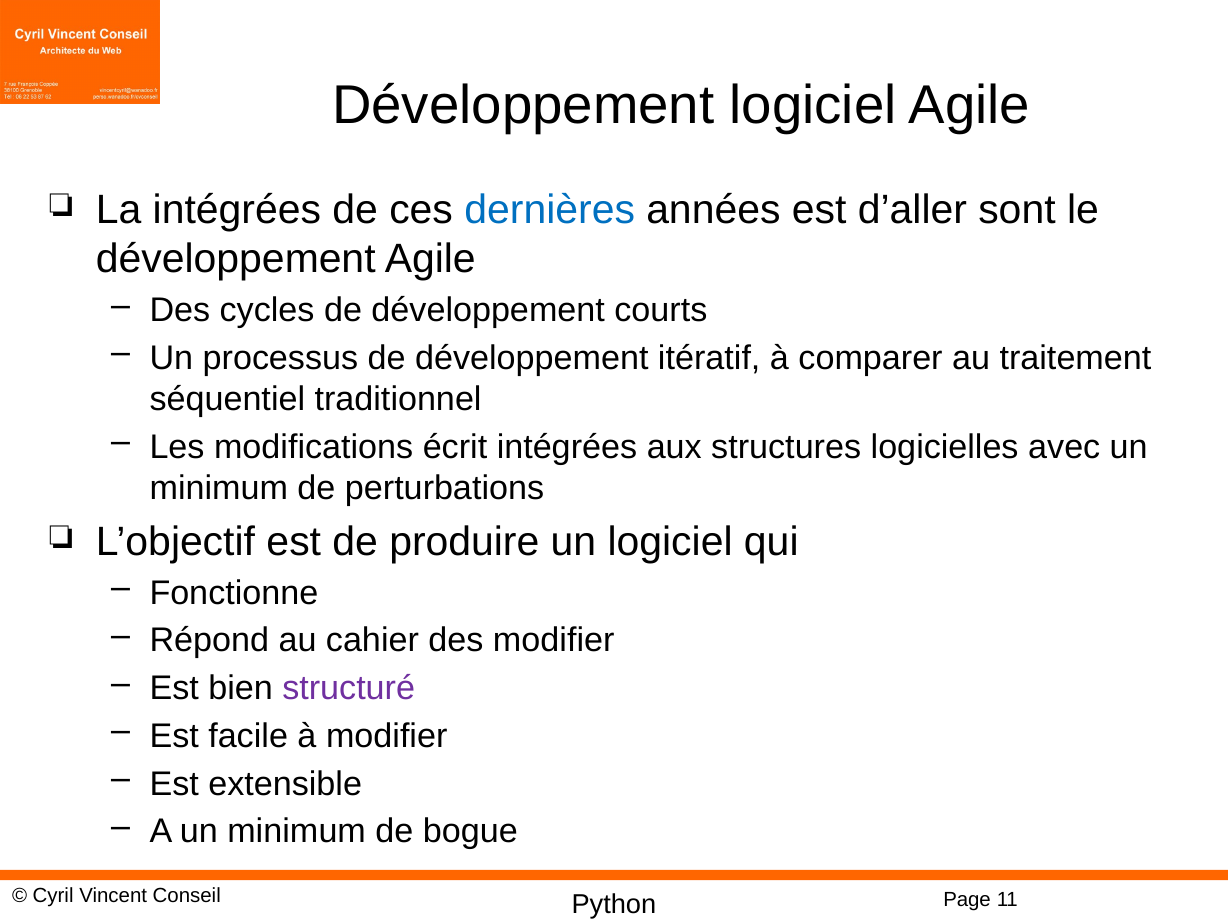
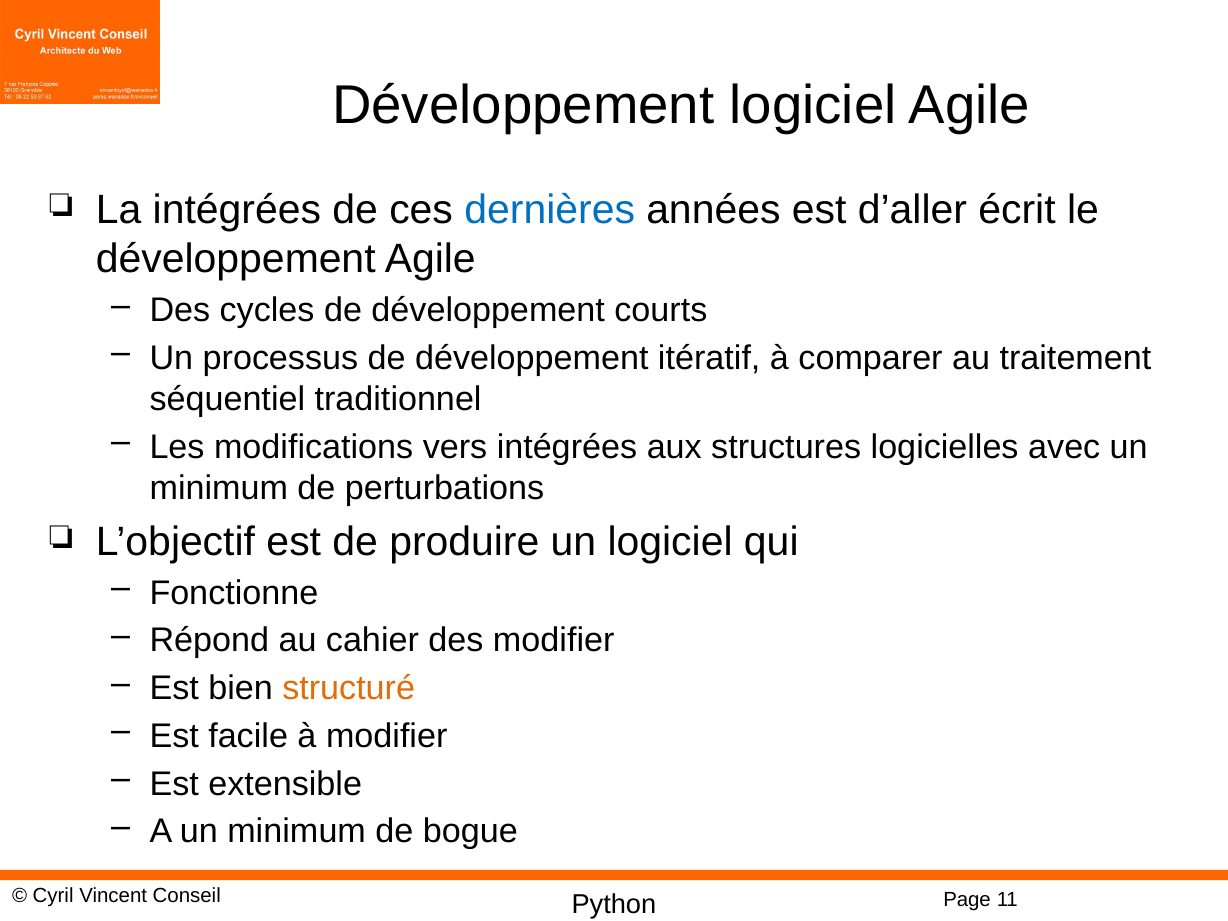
sont: sont -> écrit (1017, 210)
écrit: écrit -> vers (455, 447)
structuré colour: purple -> orange (349, 688)
